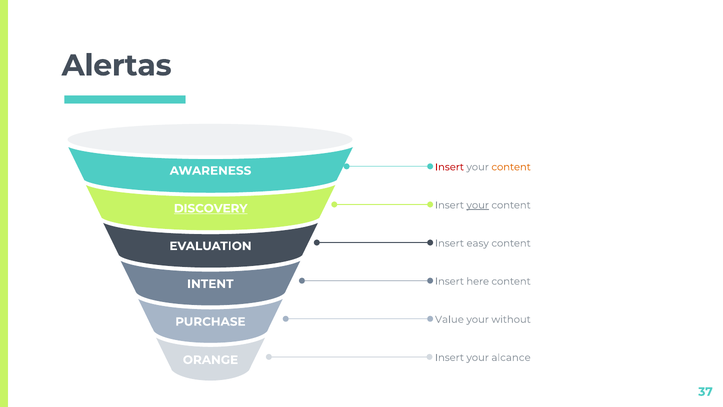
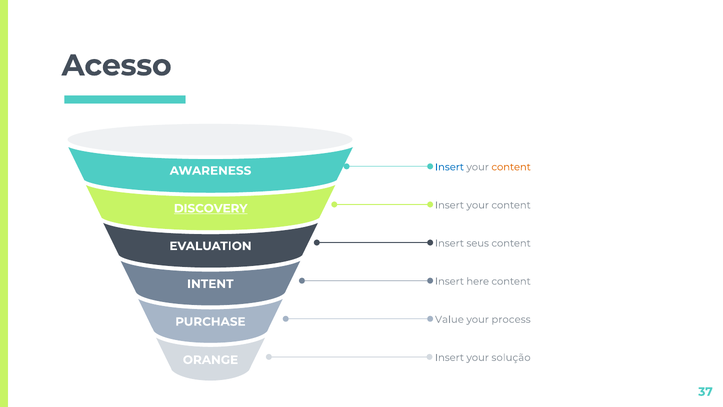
Alertas: Alertas -> Acesso (117, 65)
Insert colour: red -> blue (449, 167)
your underline: present -> none (478, 205)
easy: easy -> seus (478, 243)
without: without -> process (511, 319)
alcance: alcance -> solução (511, 357)
